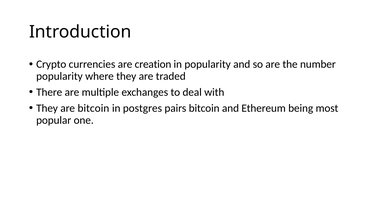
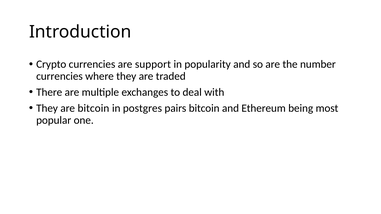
creation: creation -> support (153, 64)
popularity: popularity -> currencies (59, 76)
